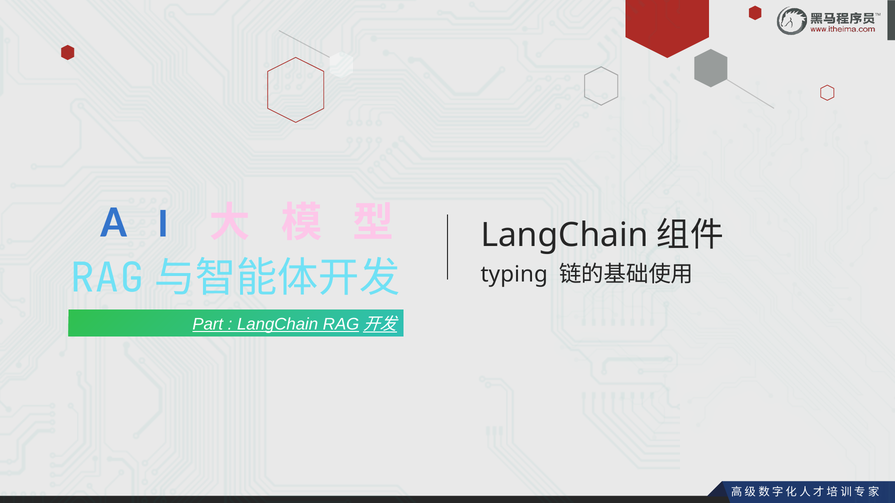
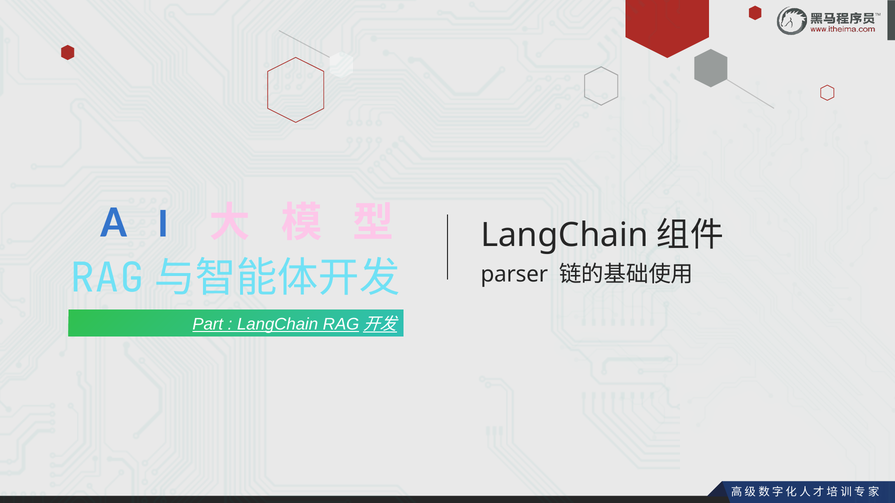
typing: typing -> parser (514, 275)
